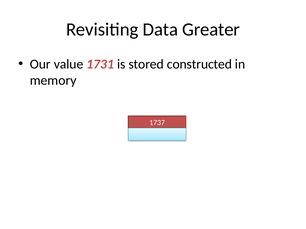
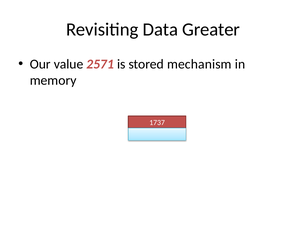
1731: 1731 -> 2571 (100, 64)
constructed: constructed -> mechanism (199, 64)
